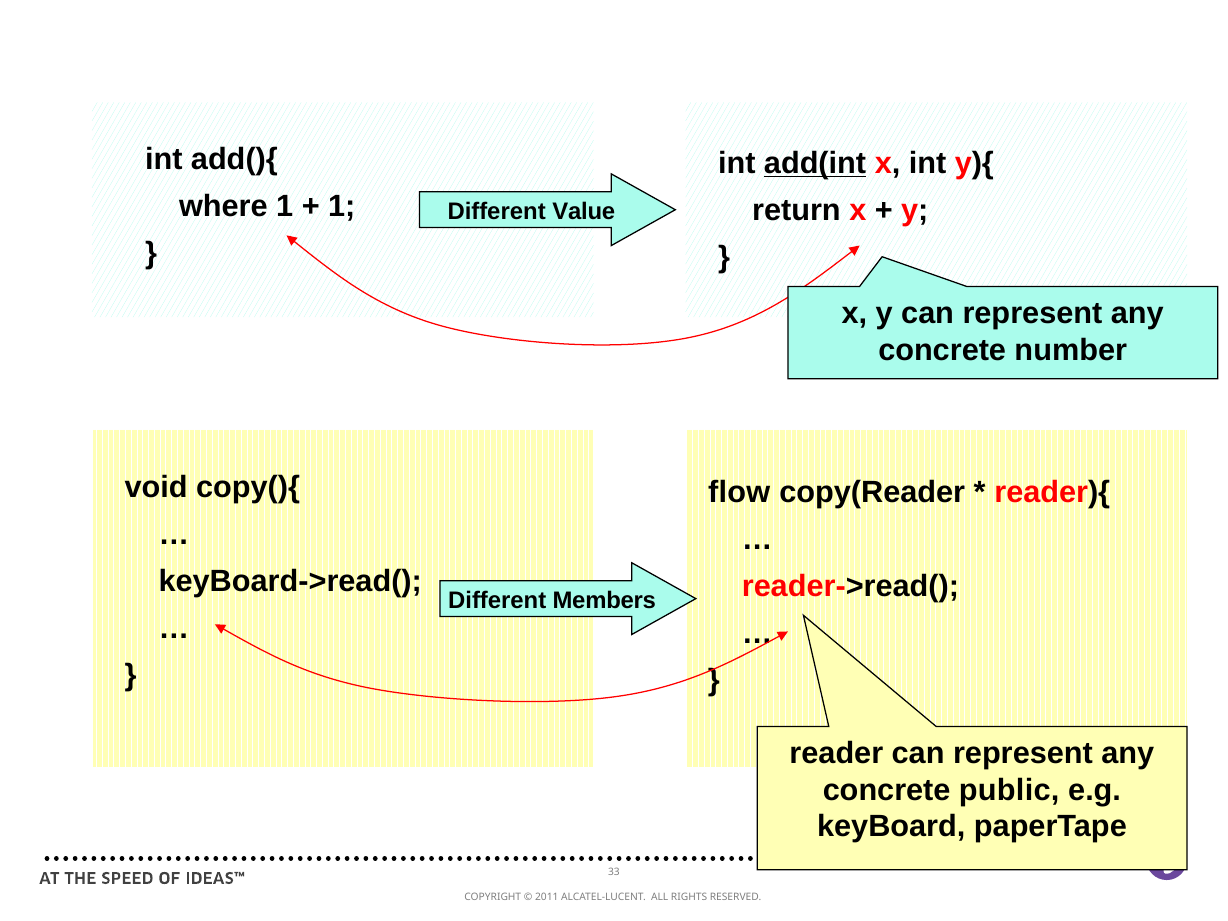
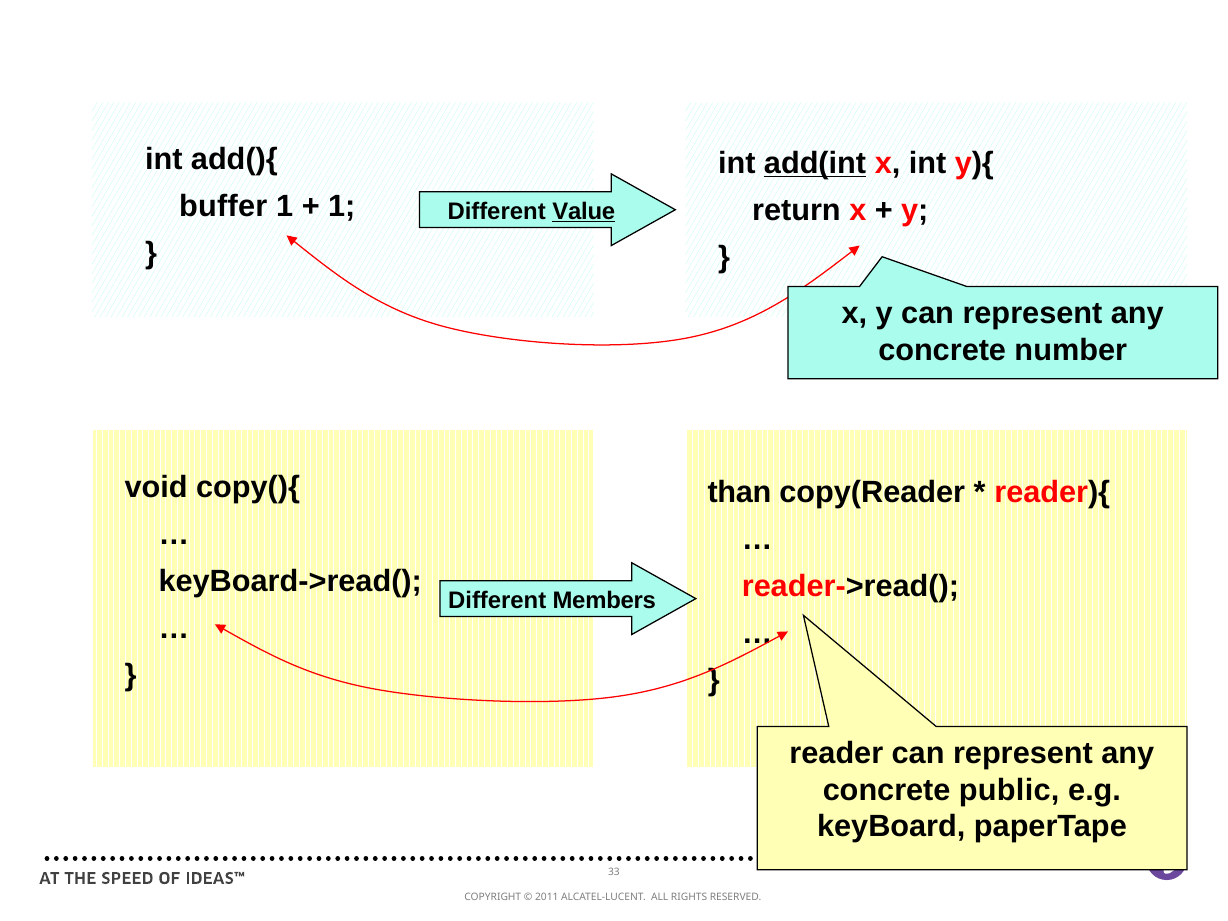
where: where -> buffer (223, 207)
Value underline: none -> present (584, 211)
flow: flow -> than (739, 492)
